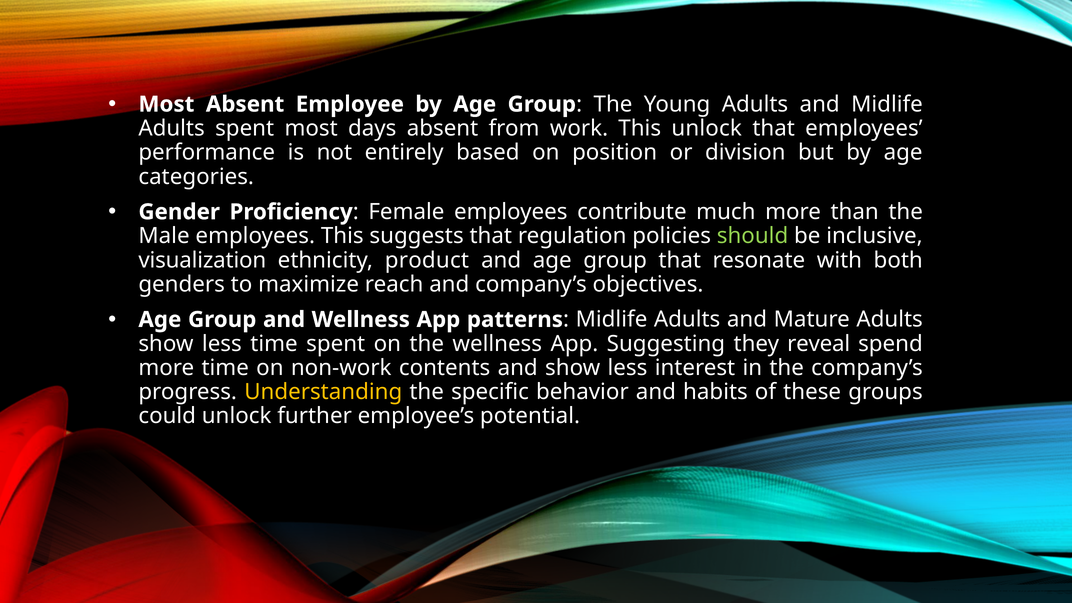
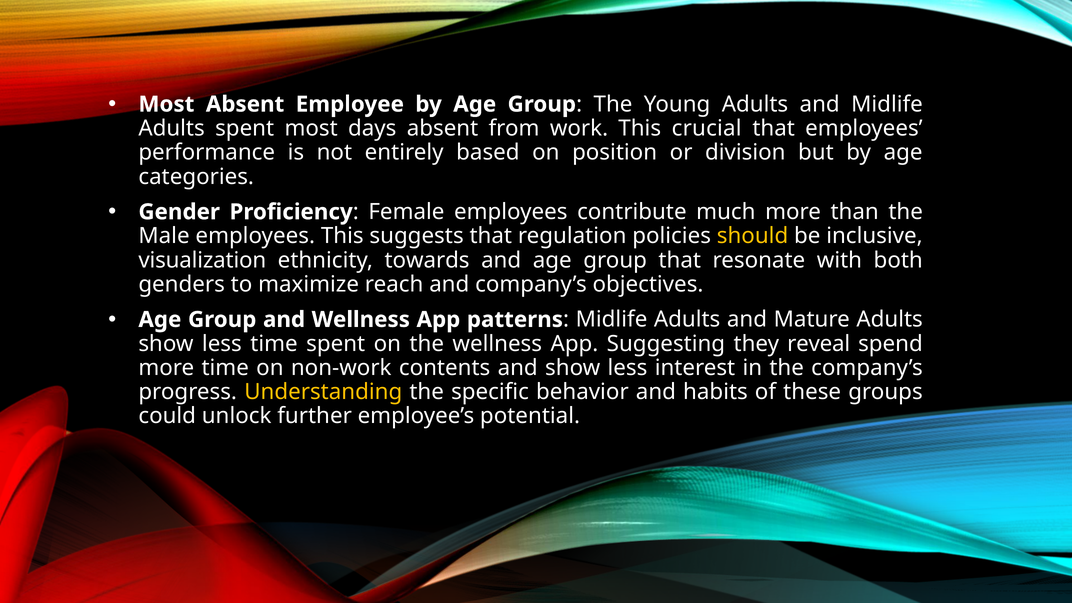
This unlock: unlock -> crucial (707, 128)
should colour: light green -> yellow (753, 236)
product: product -> towards (427, 260)
